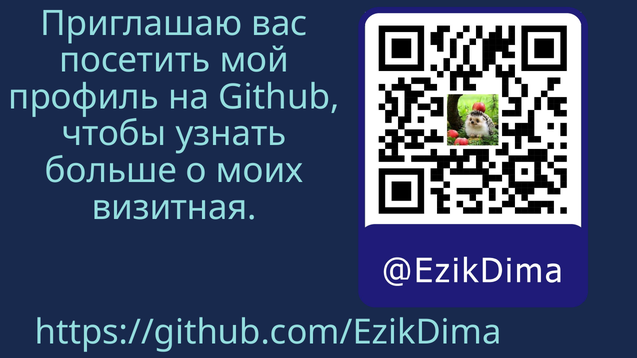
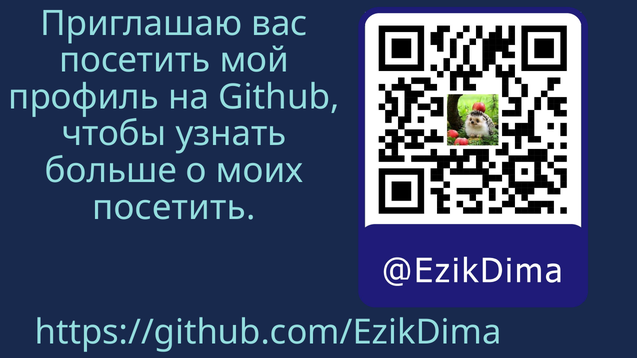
визитная: визитная -> посетить (174, 208)
